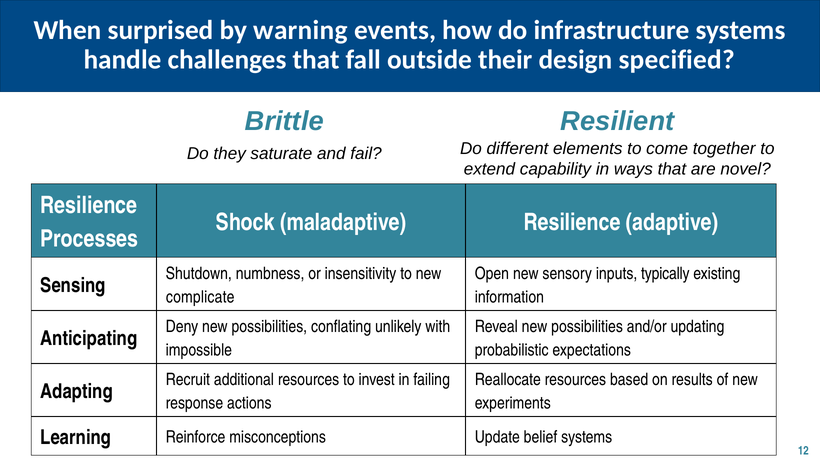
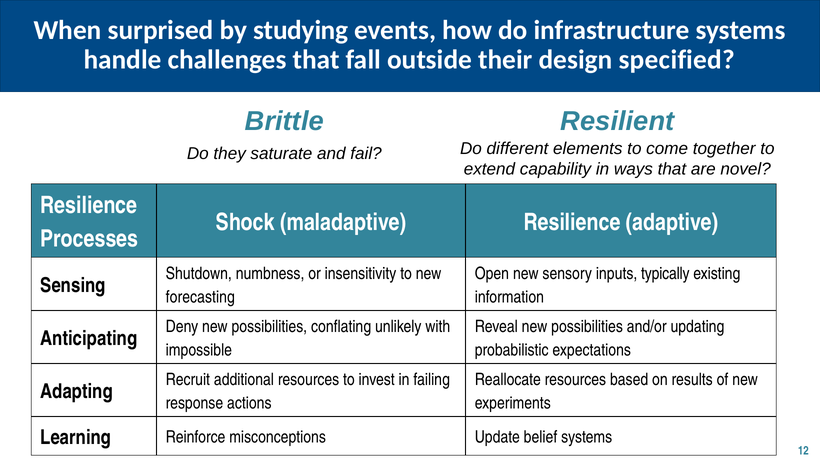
warning: warning -> studying (301, 30)
complicate: complicate -> forecasting (200, 297)
